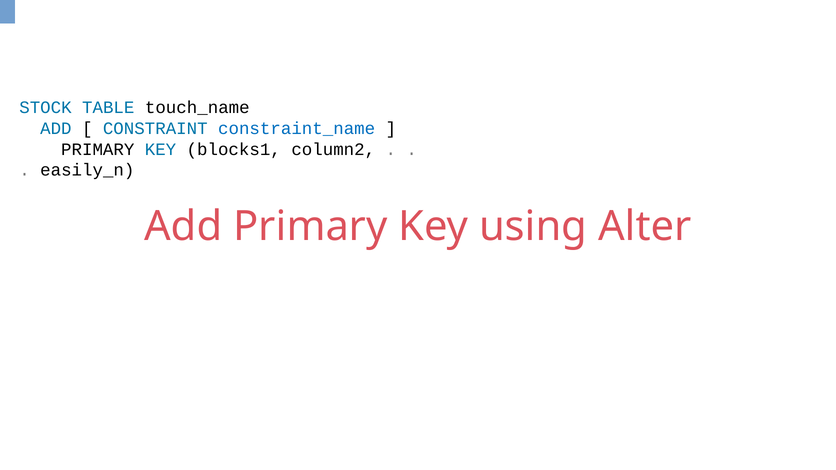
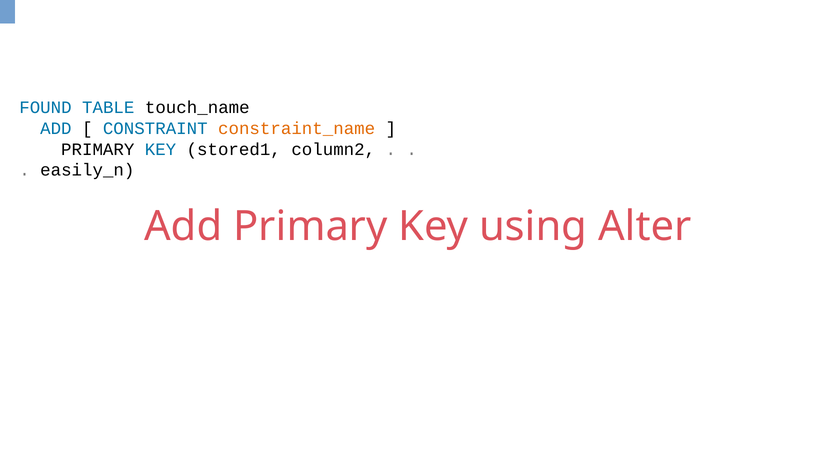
STOCK: STOCK -> FOUND (45, 108)
constraint_name colour: blue -> orange (297, 128)
blocks1: blocks1 -> stored1 (234, 149)
